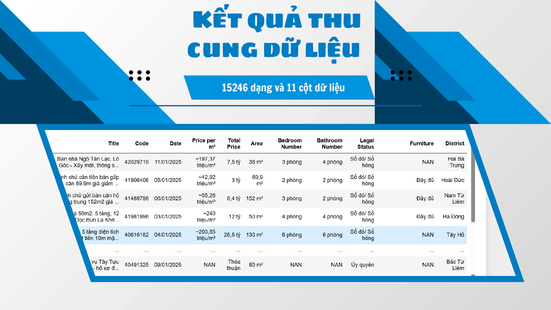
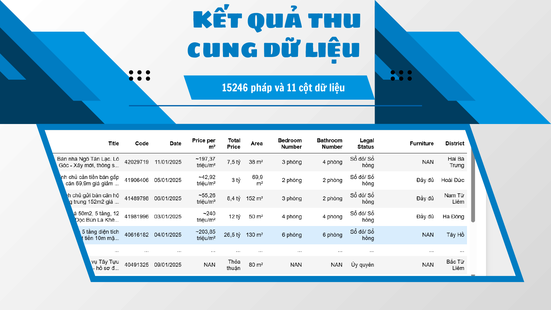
dạng: dạng -> pháp (261, 88)
